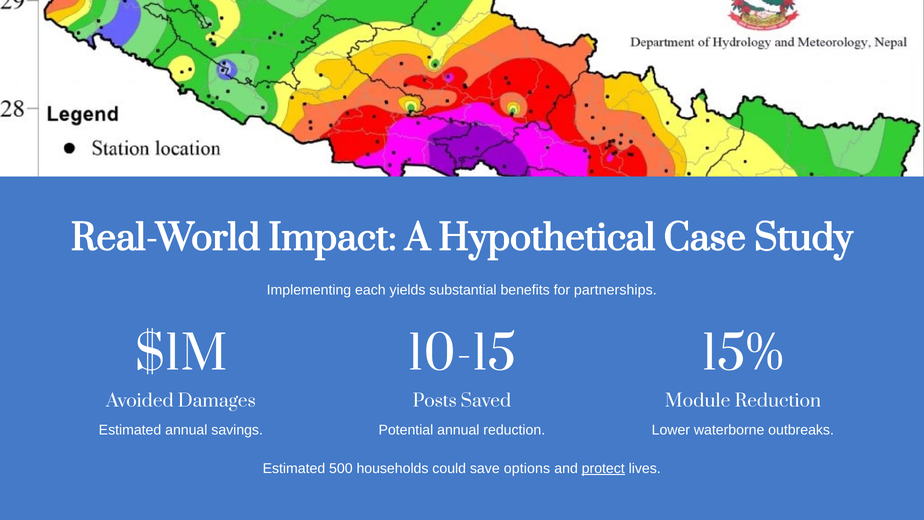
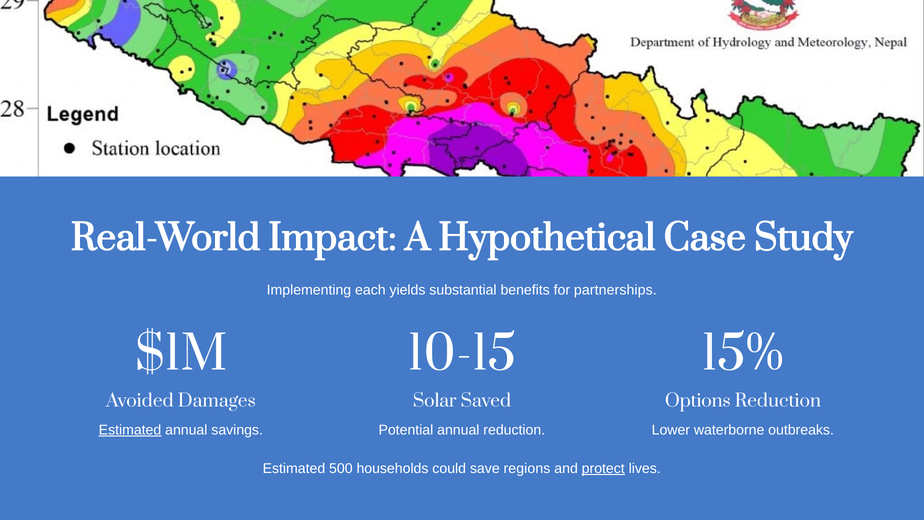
Posts: Posts -> Solar (435, 401)
Module: Module -> Options (698, 401)
Estimated underline: none -> present (130, 430)
options: options -> regions (527, 468)
